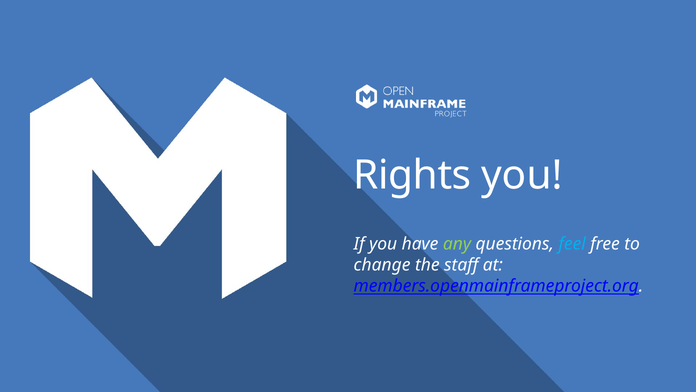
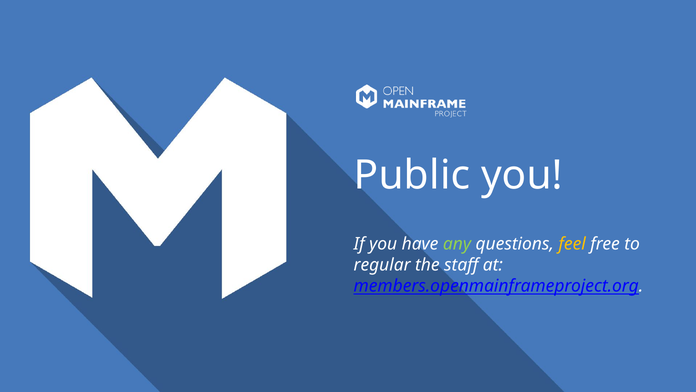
Rights: Rights -> Public (412, 175)
feel colour: light blue -> yellow (572, 244)
change: change -> regular (382, 265)
